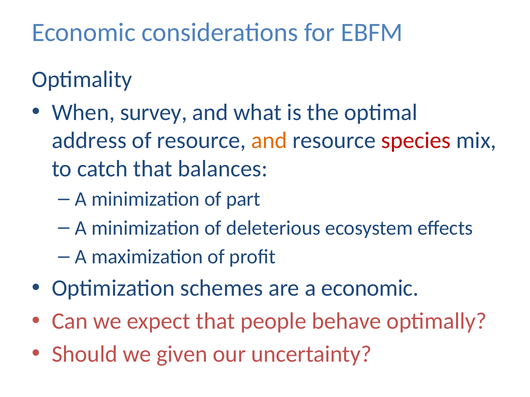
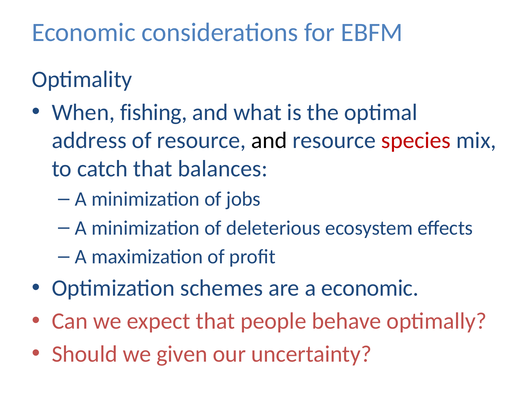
survey: survey -> fishing (154, 112)
and colour: orange -> black (269, 141)
part: part -> jobs (243, 199)
